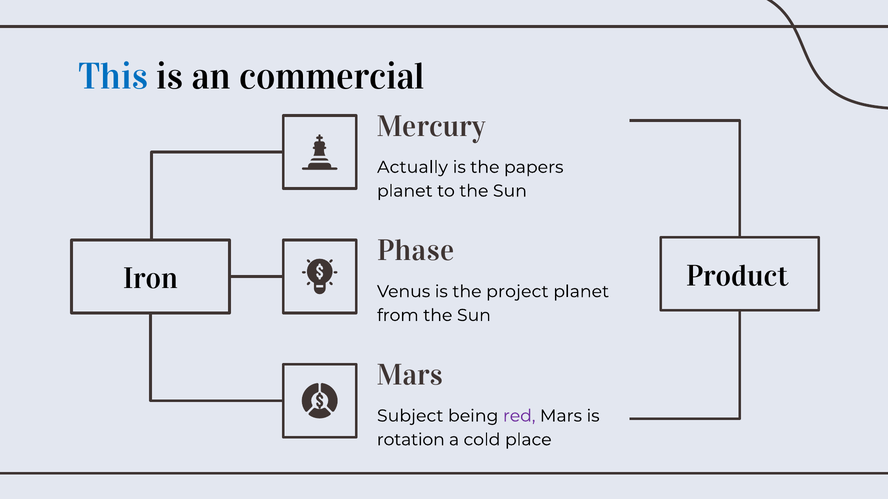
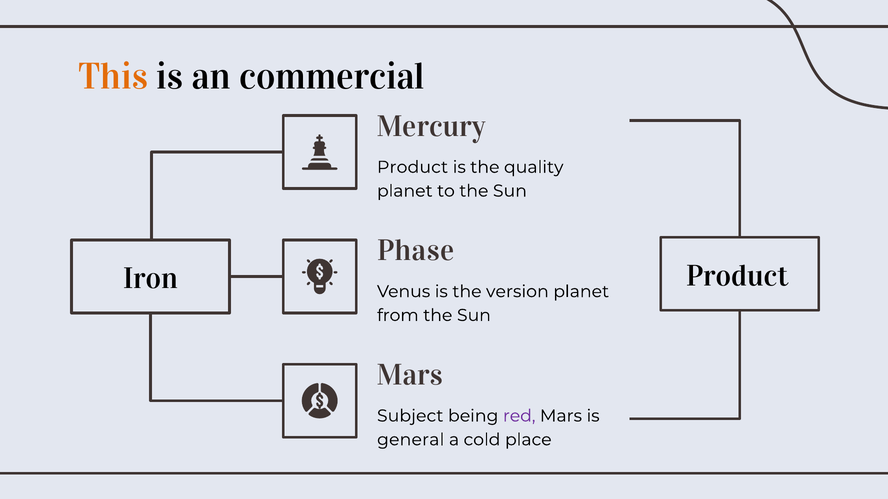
This colour: blue -> orange (113, 77)
Actually: Actually -> Product (413, 167)
papers: papers -> quality (534, 167)
project: project -> version (517, 292)
rotation: rotation -> general (411, 440)
